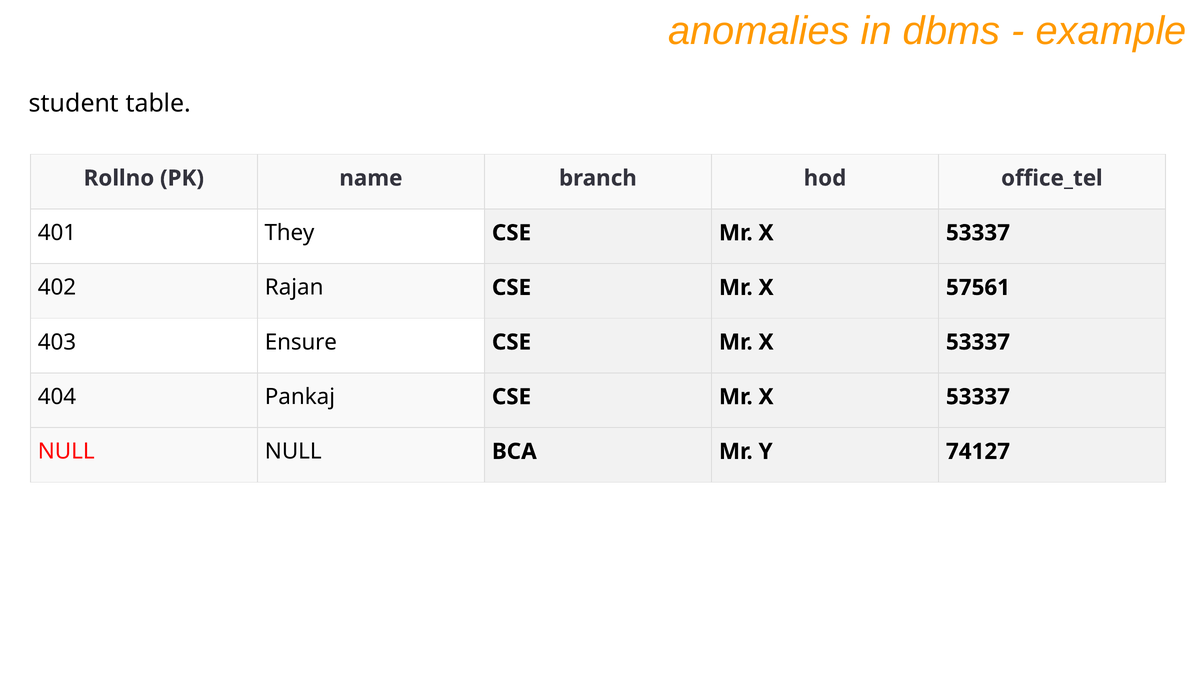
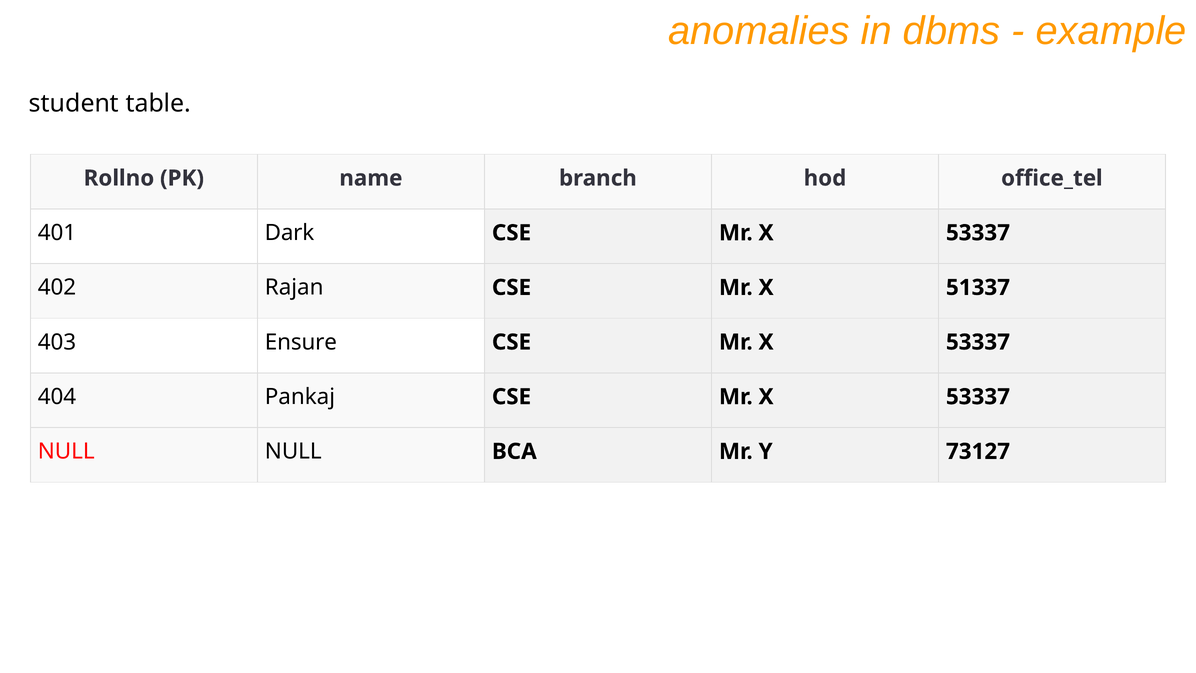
They: They -> Dark (289, 233)
57561: 57561 -> 51337 (978, 287)
74127: 74127 -> 73127 (978, 451)
